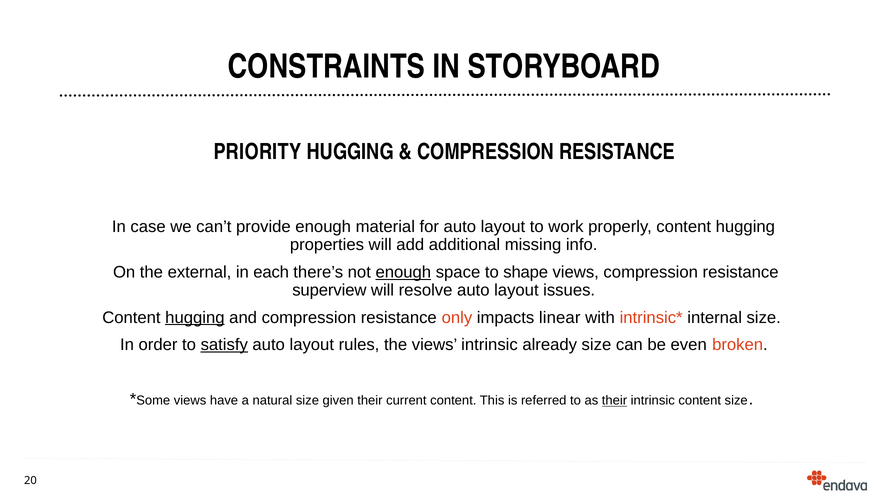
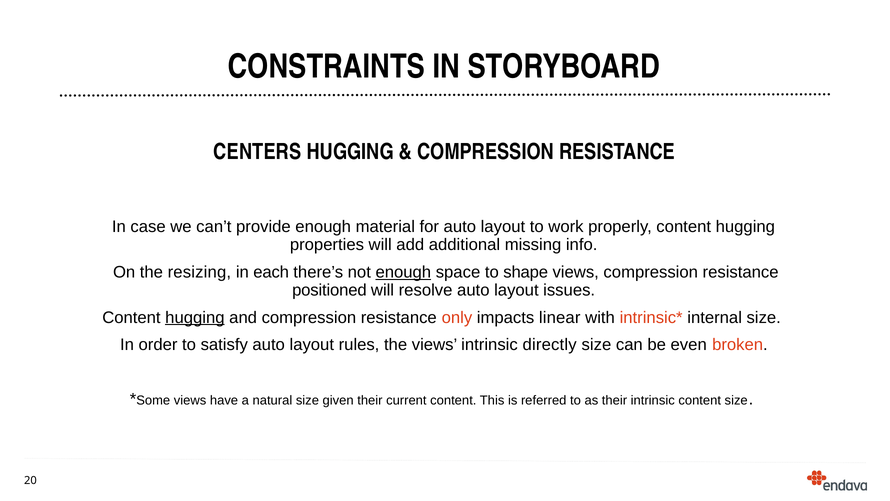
PRIORITY: PRIORITY -> CENTERS (257, 152)
external: external -> resizing (199, 272)
superview: superview -> positioned (329, 290)
satisfy underline: present -> none (224, 345)
already: already -> directly (550, 345)
their underline: present -> none (614, 400)
